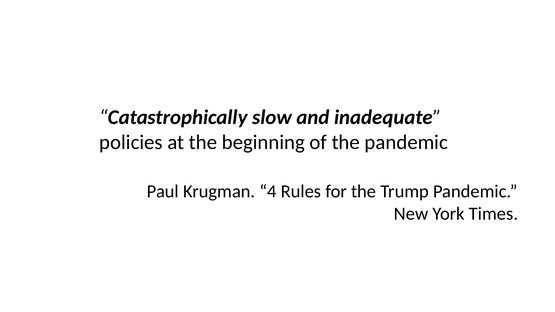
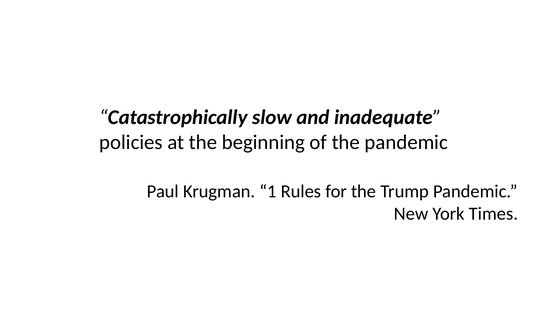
4: 4 -> 1 (268, 192)
